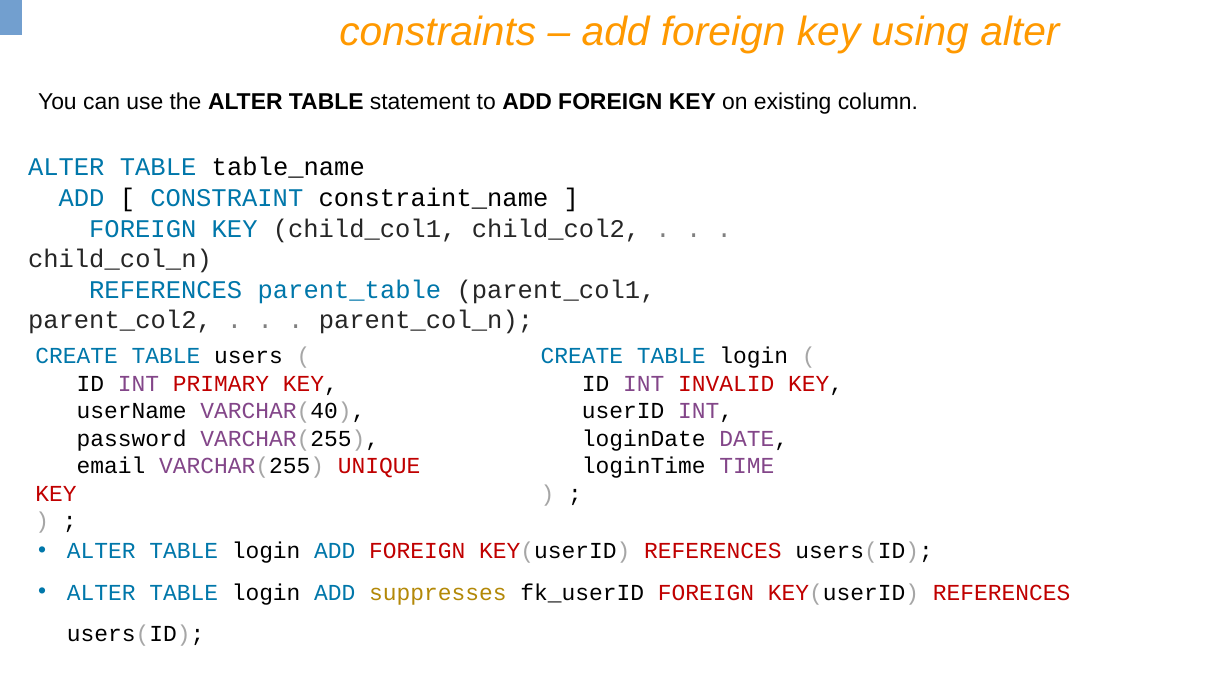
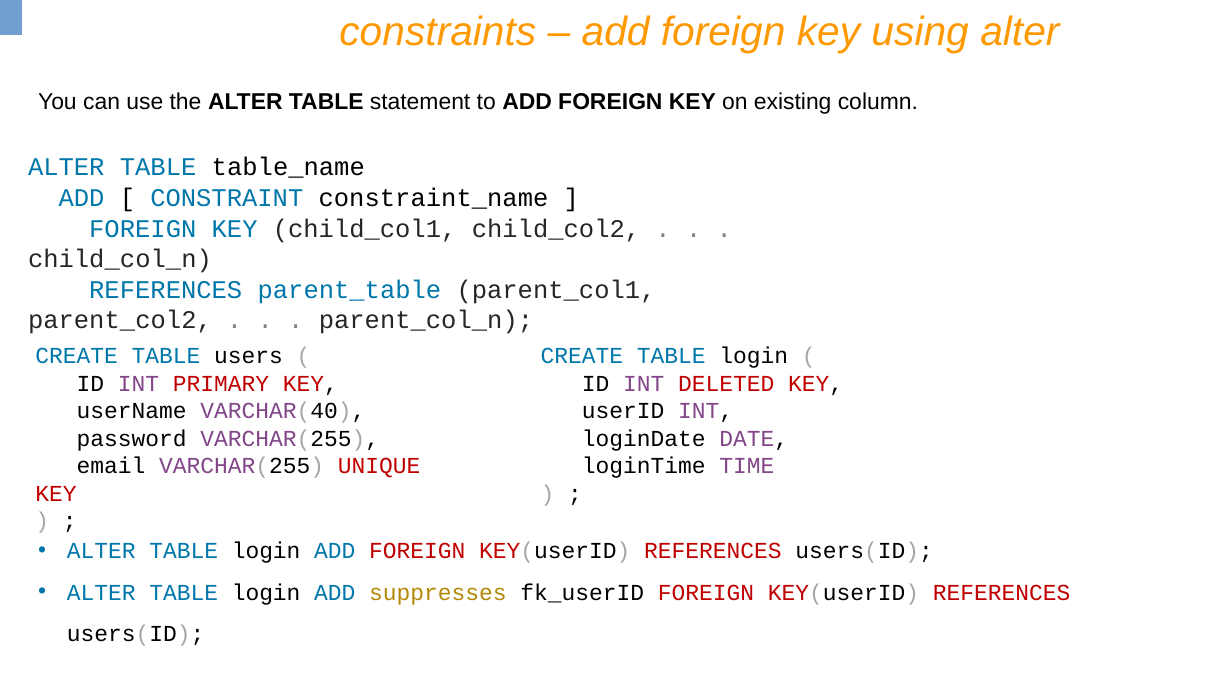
INVALID: INVALID -> DELETED (726, 384)
